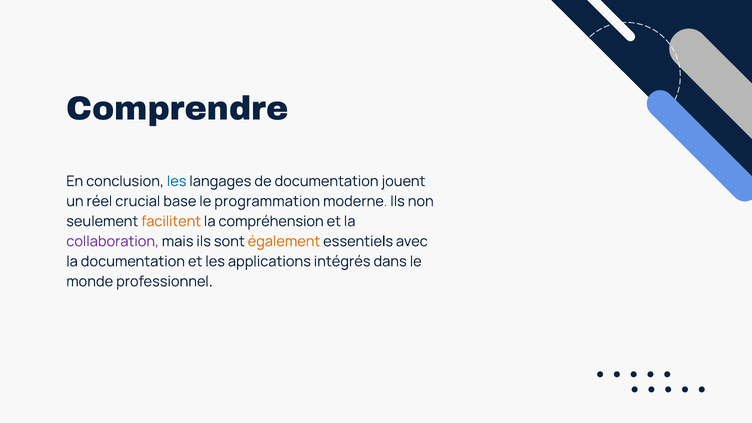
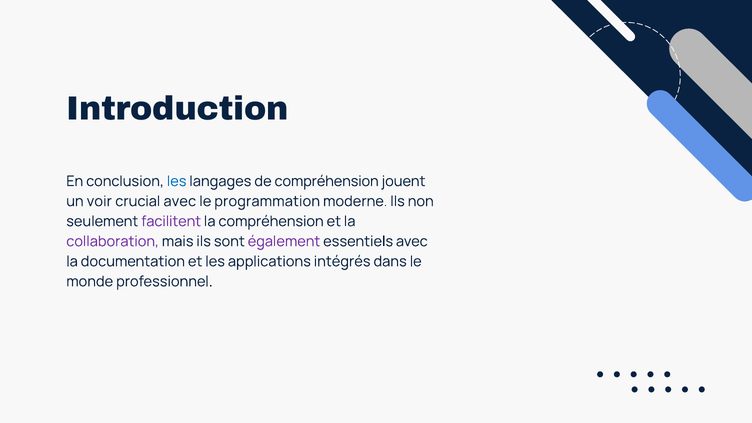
Comprendre: Comprendre -> Introduction (177, 109)
de documentation: documentation -> compréhension (327, 181)
réel: réel -> voir (99, 201)
crucial base: base -> avec (180, 201)
facilitent colour: orange -> purple (171, 221)
également colour: orange -> purple (284, 241)
